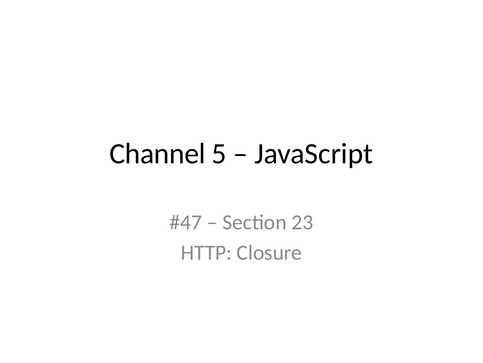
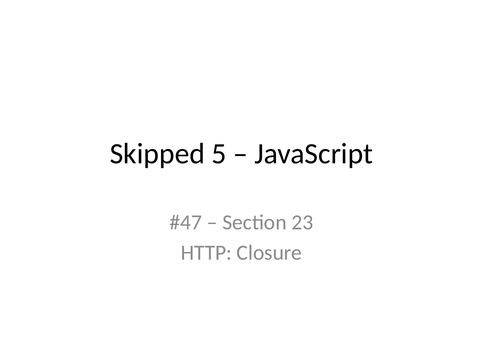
Channel: Channel -> Skipped (157, 153)
